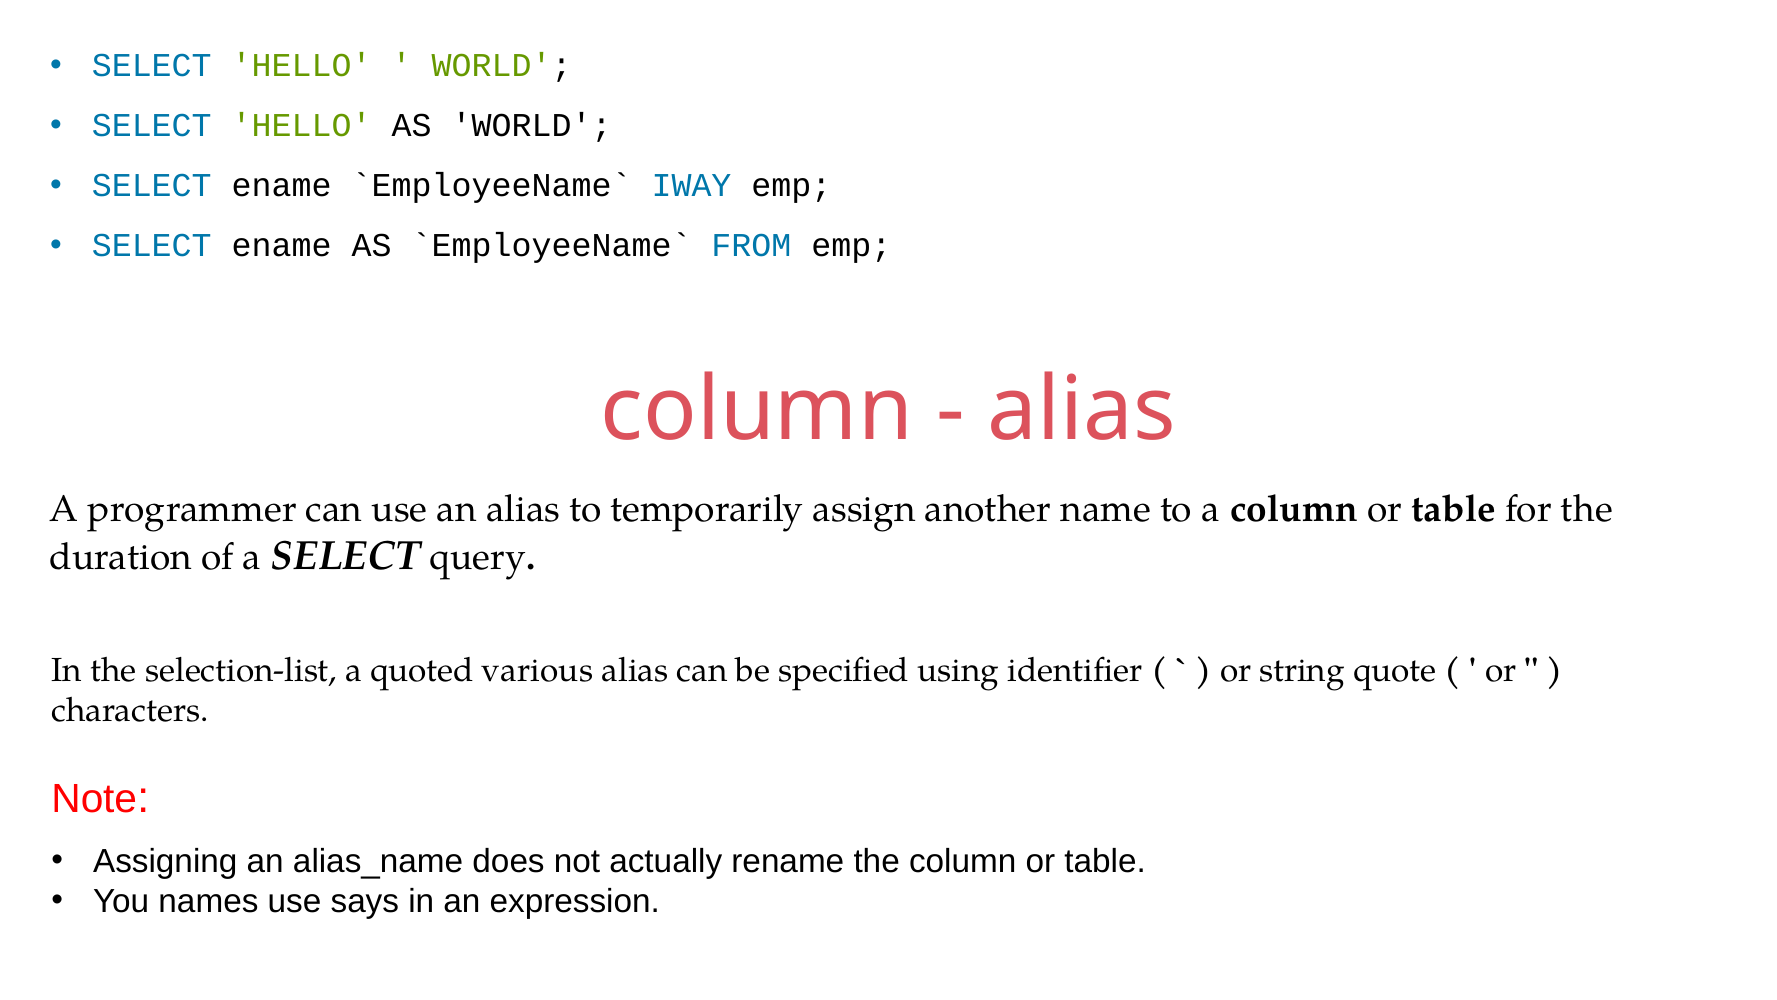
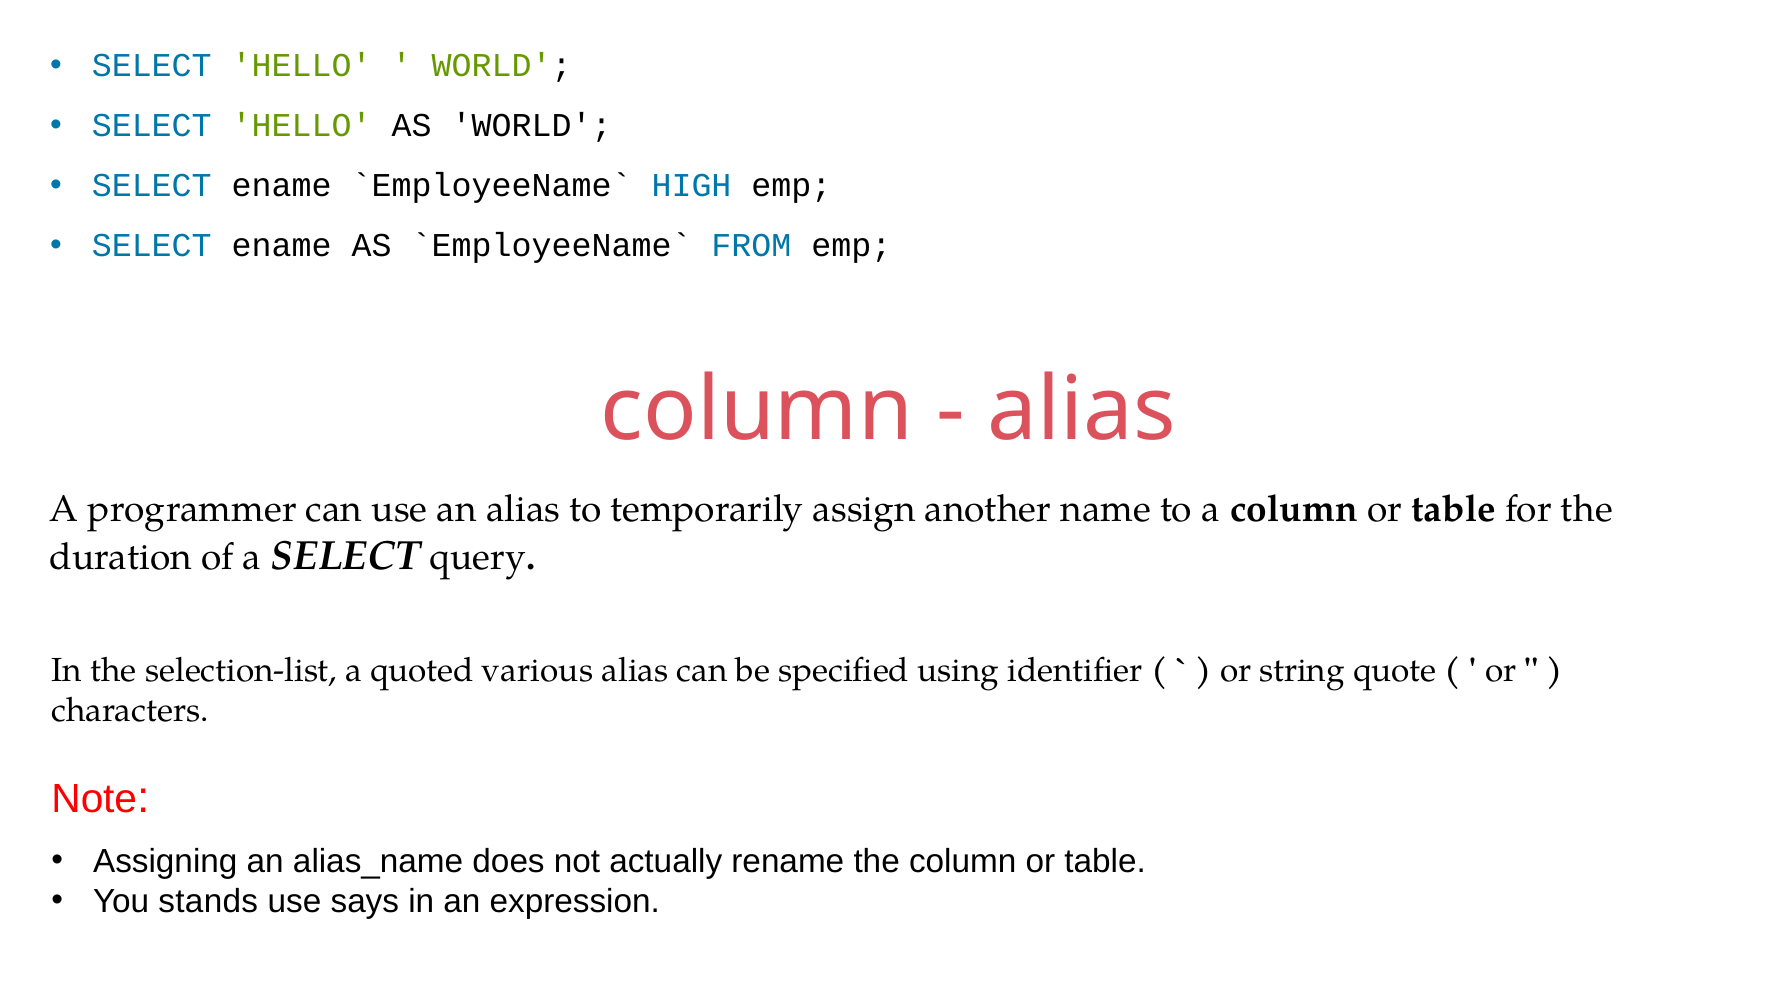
IWAY: IWAY -> HIGH (692, 186)
names: names -> stands (208, 901)
